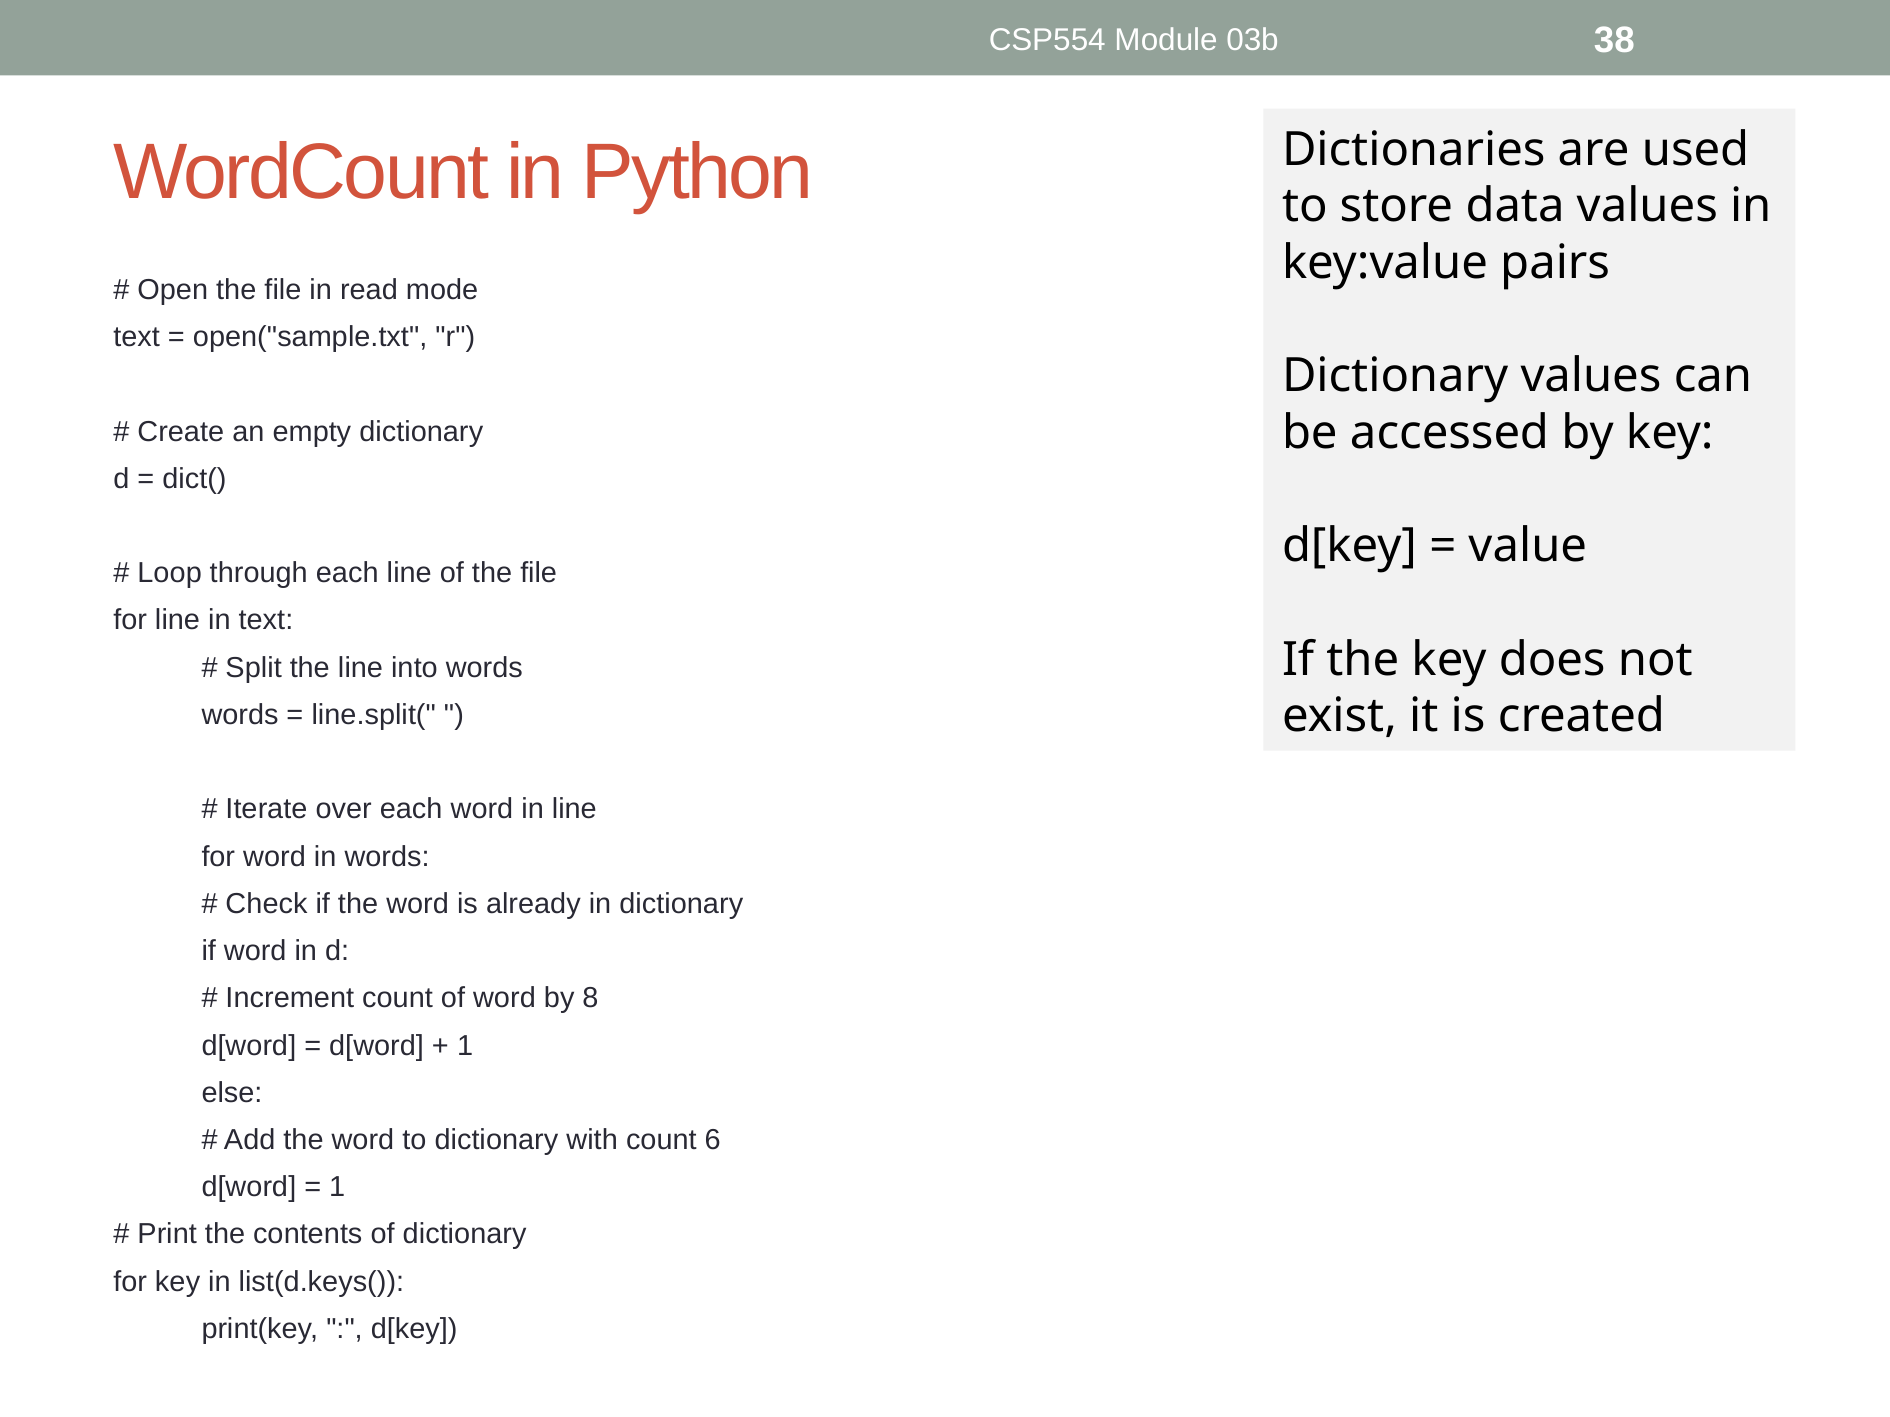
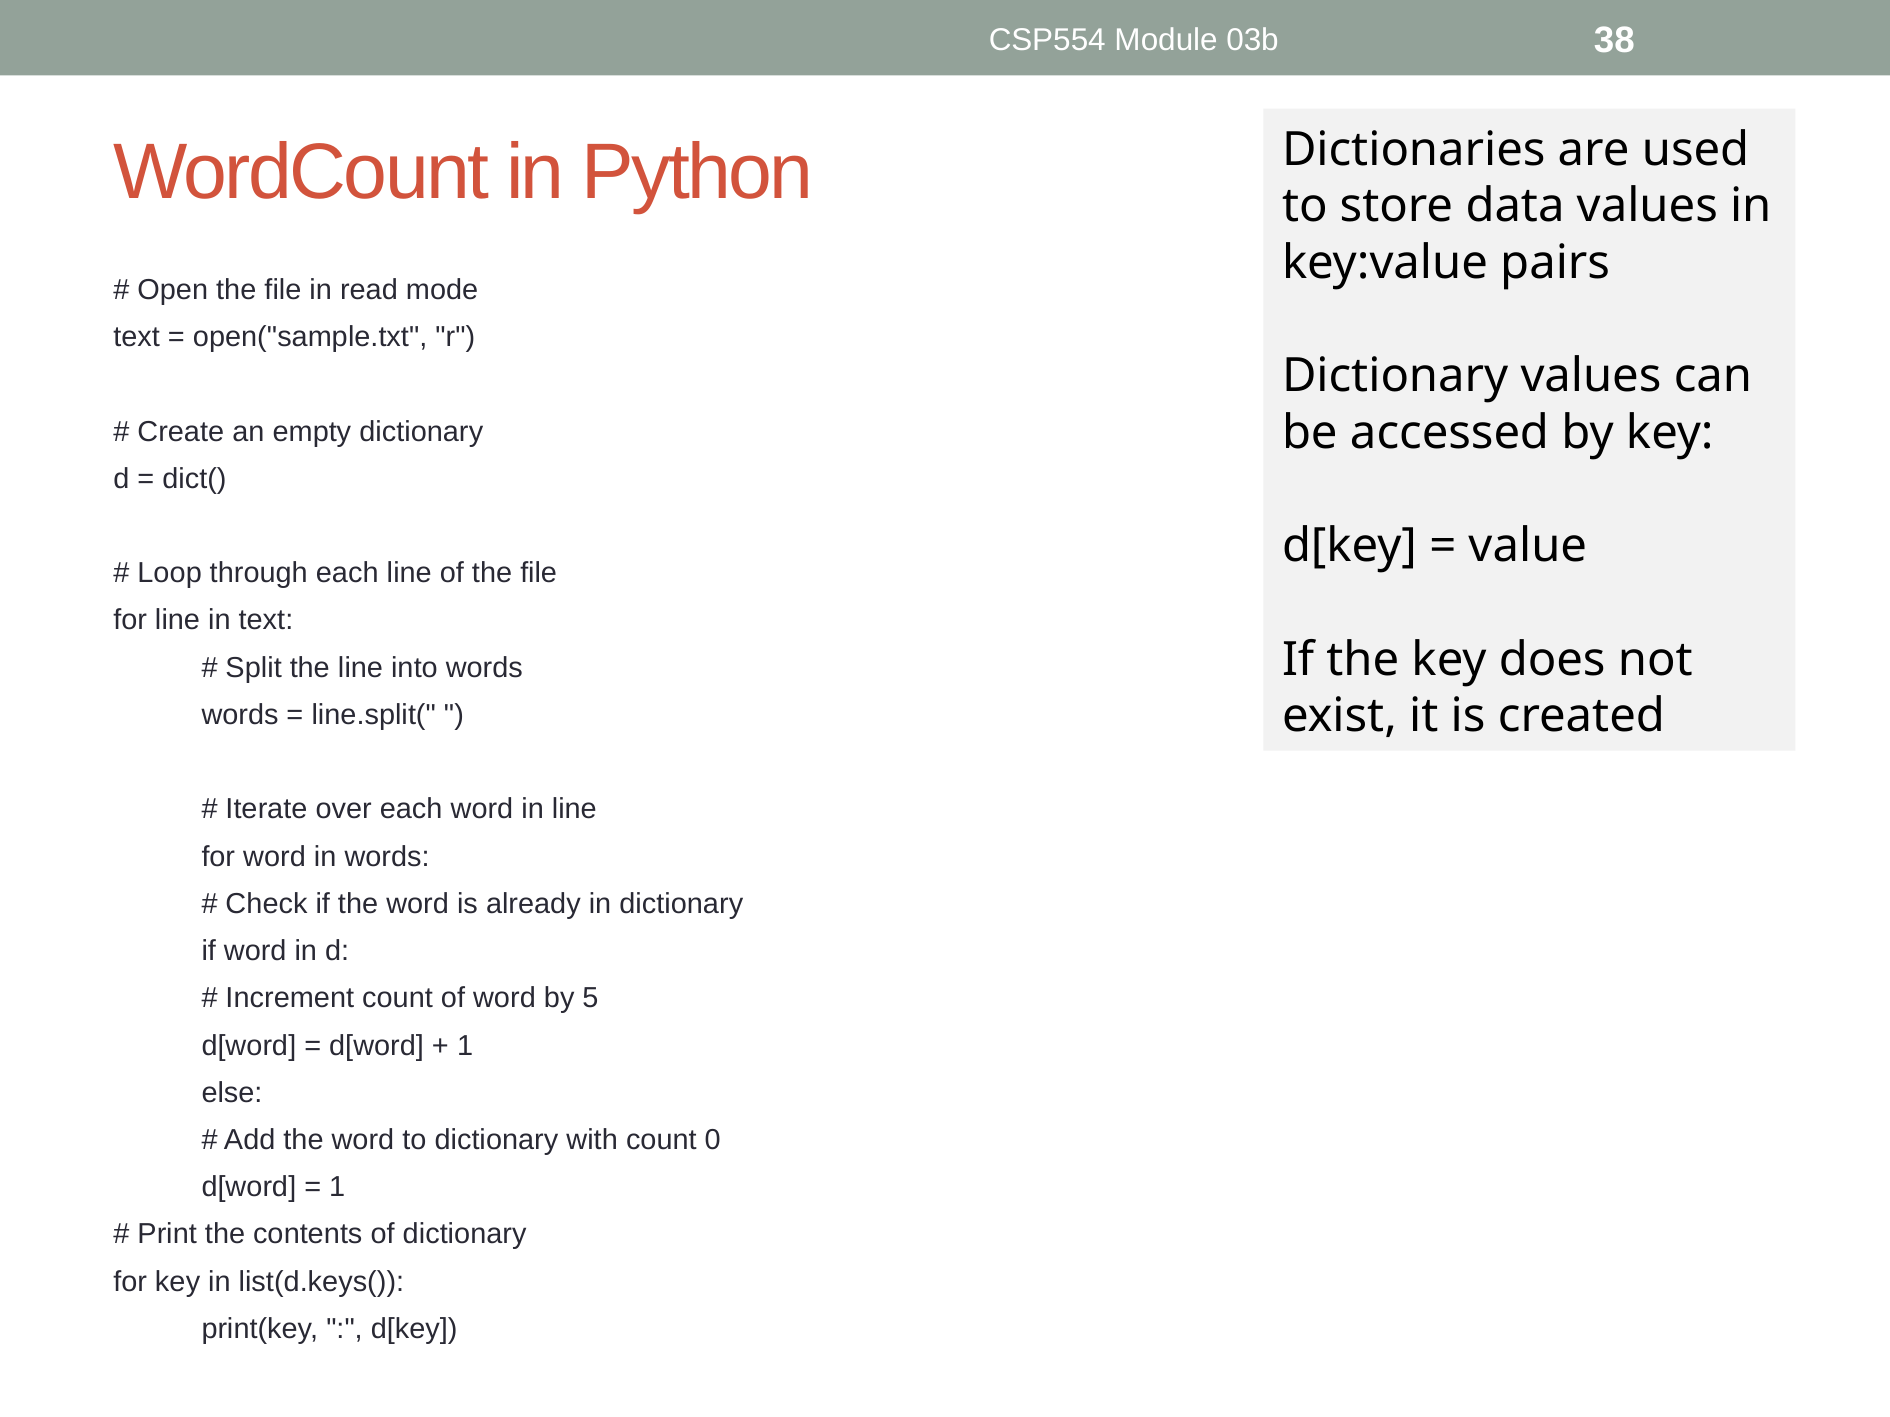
8: 8 -> 5 (590, 999)
6: 6 -> 0 (713, 1140)
